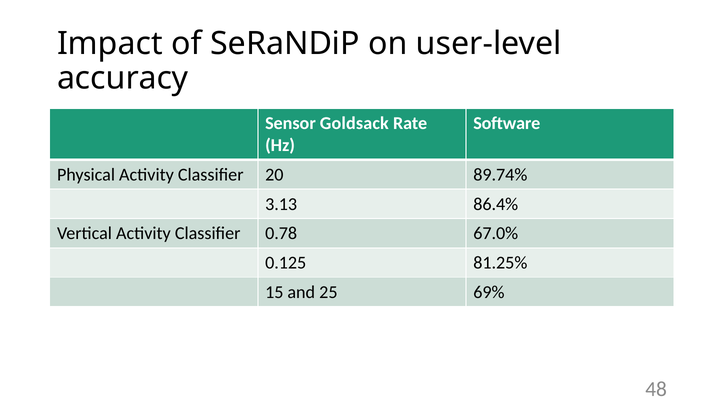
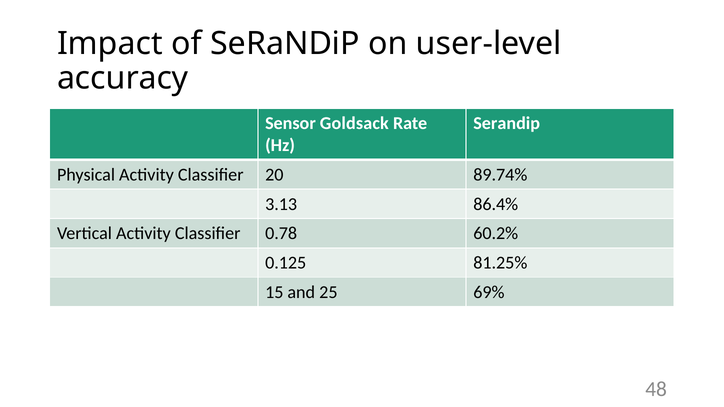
Software: Software -> Serandip (507, 123)
67.0%: 67.0% -> 60.2% (496, 234)
